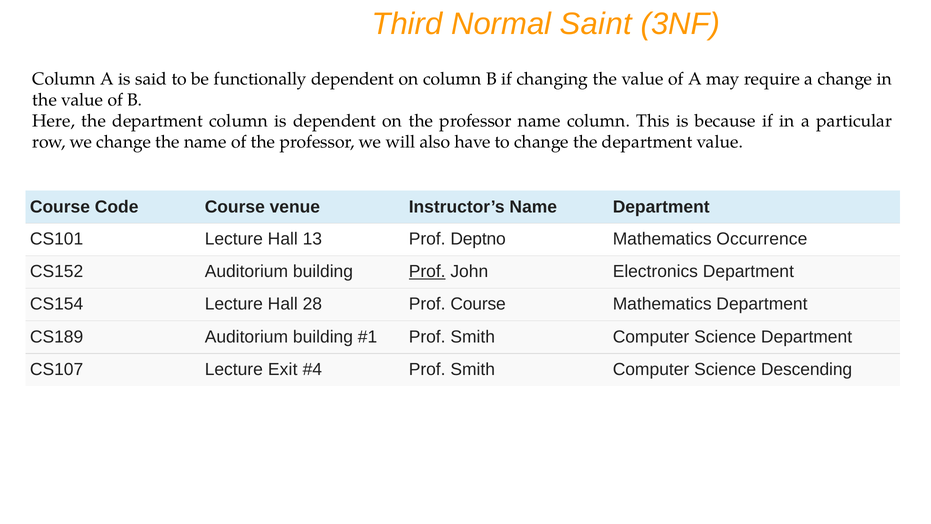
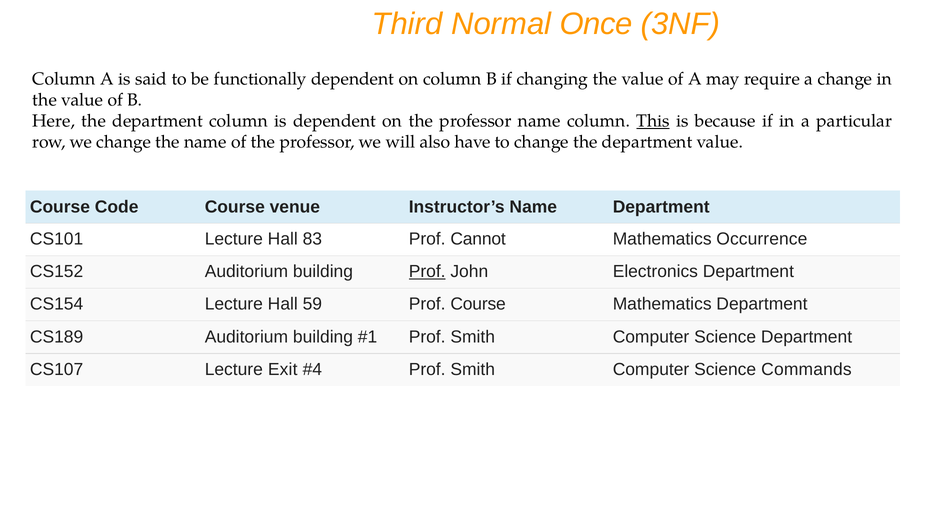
Saint: Saint -> Once (596, 24)
This underline: none -> present (653, 121)
13: 13 -> 83 (312, 239)
Deptno: Deptno -> Cannot (478, 239)
28: 28 -> 59 (312, 304)
Descending: Descending -> Commands (806, 369)
